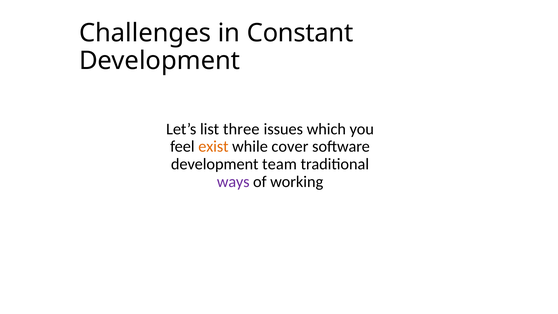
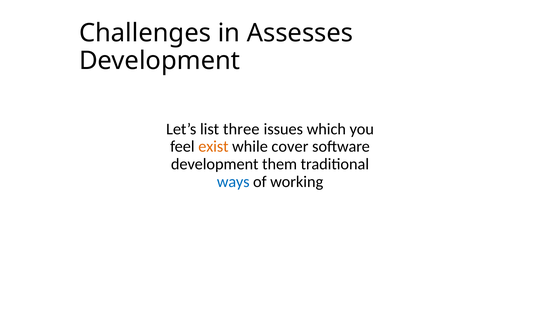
Constant: Constant -> Assesses (300, 33)
team: team -> them (280, 164)
ways colour: purple -> blue (233, 182)
